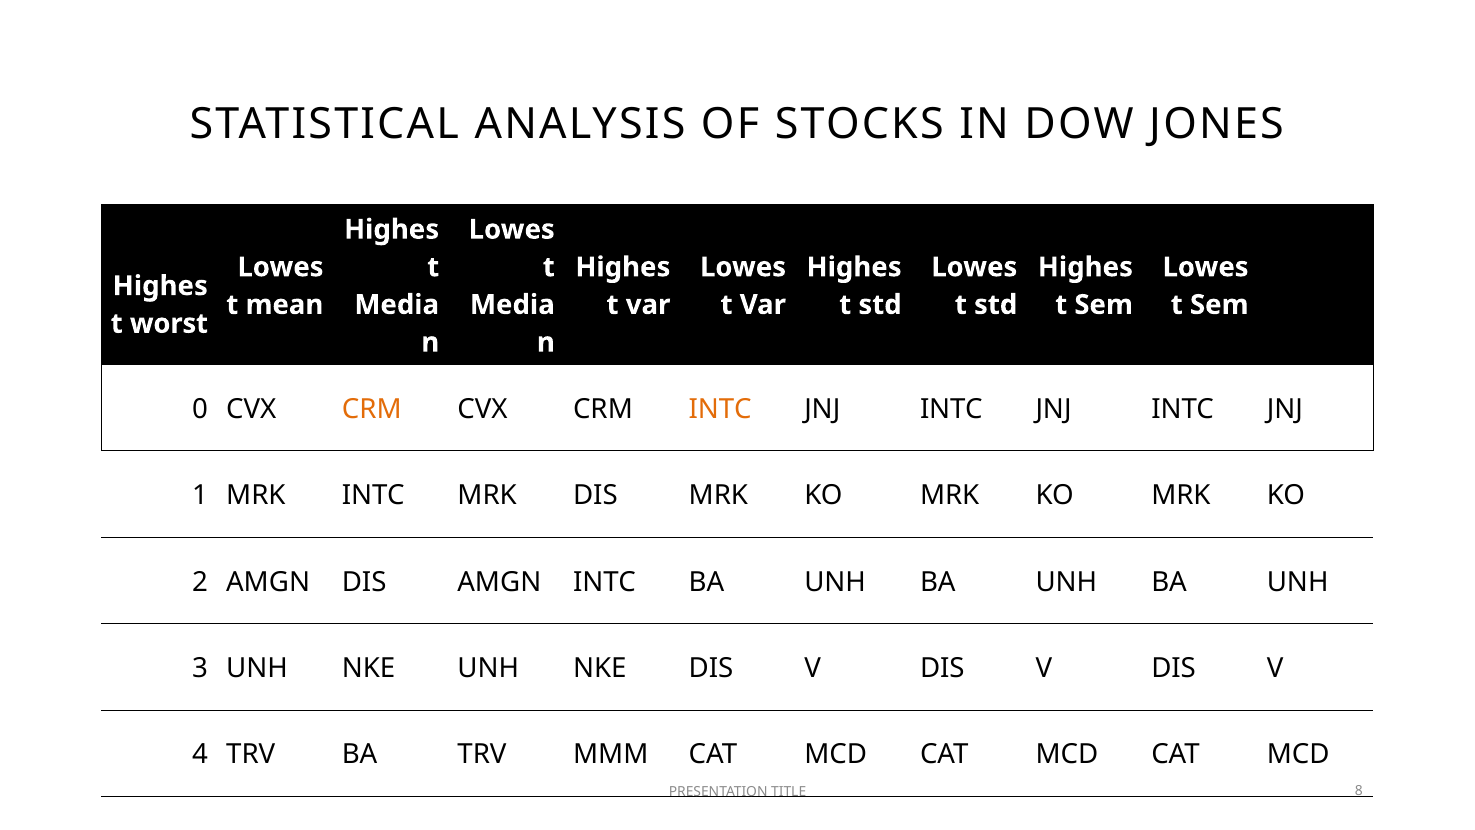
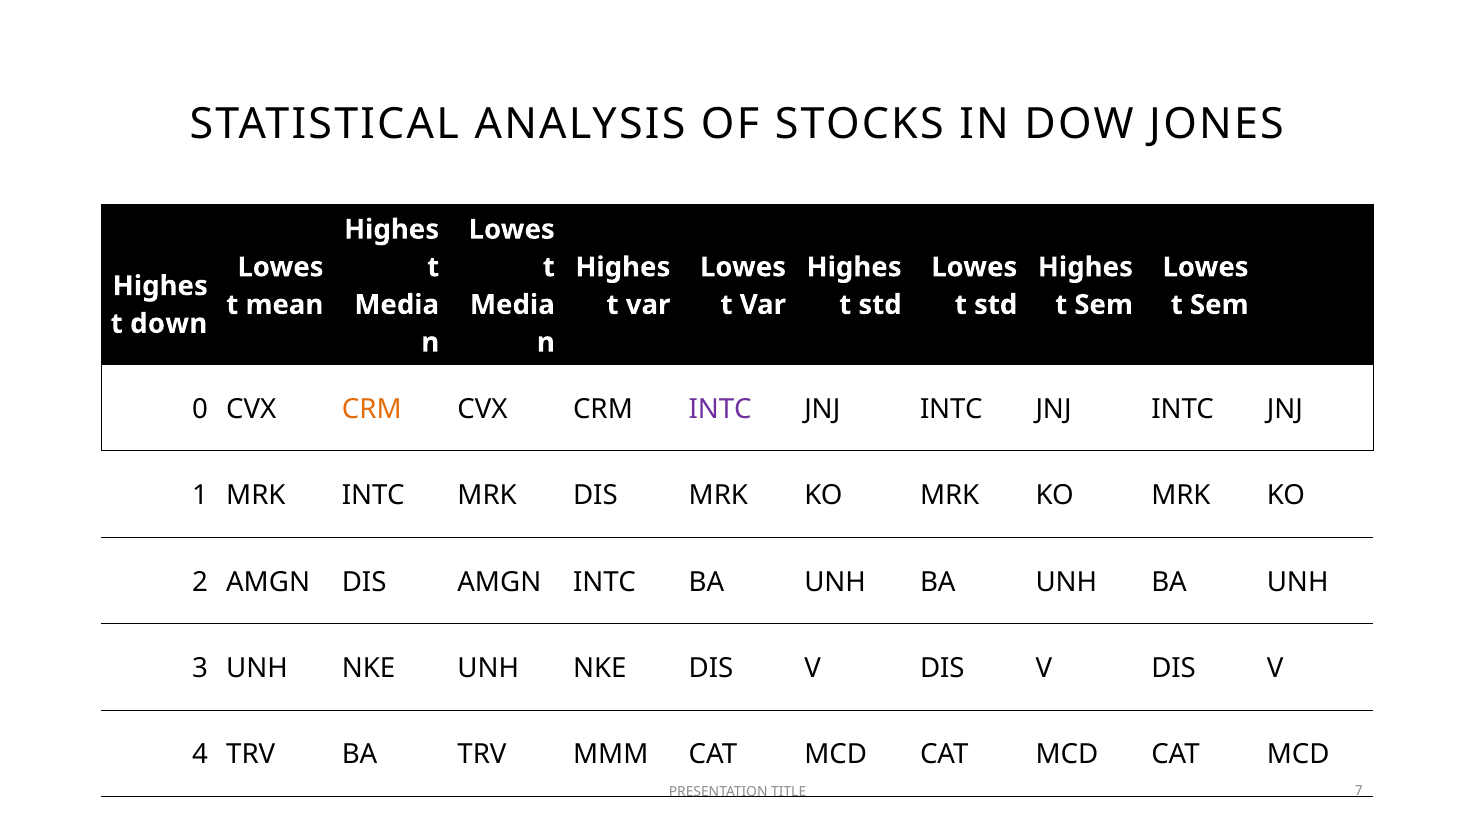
worst: worst -> down (169, 324)
INTC colour: orange -> purple (720, 409)
8: 8 -> 7 (1359, 791)
